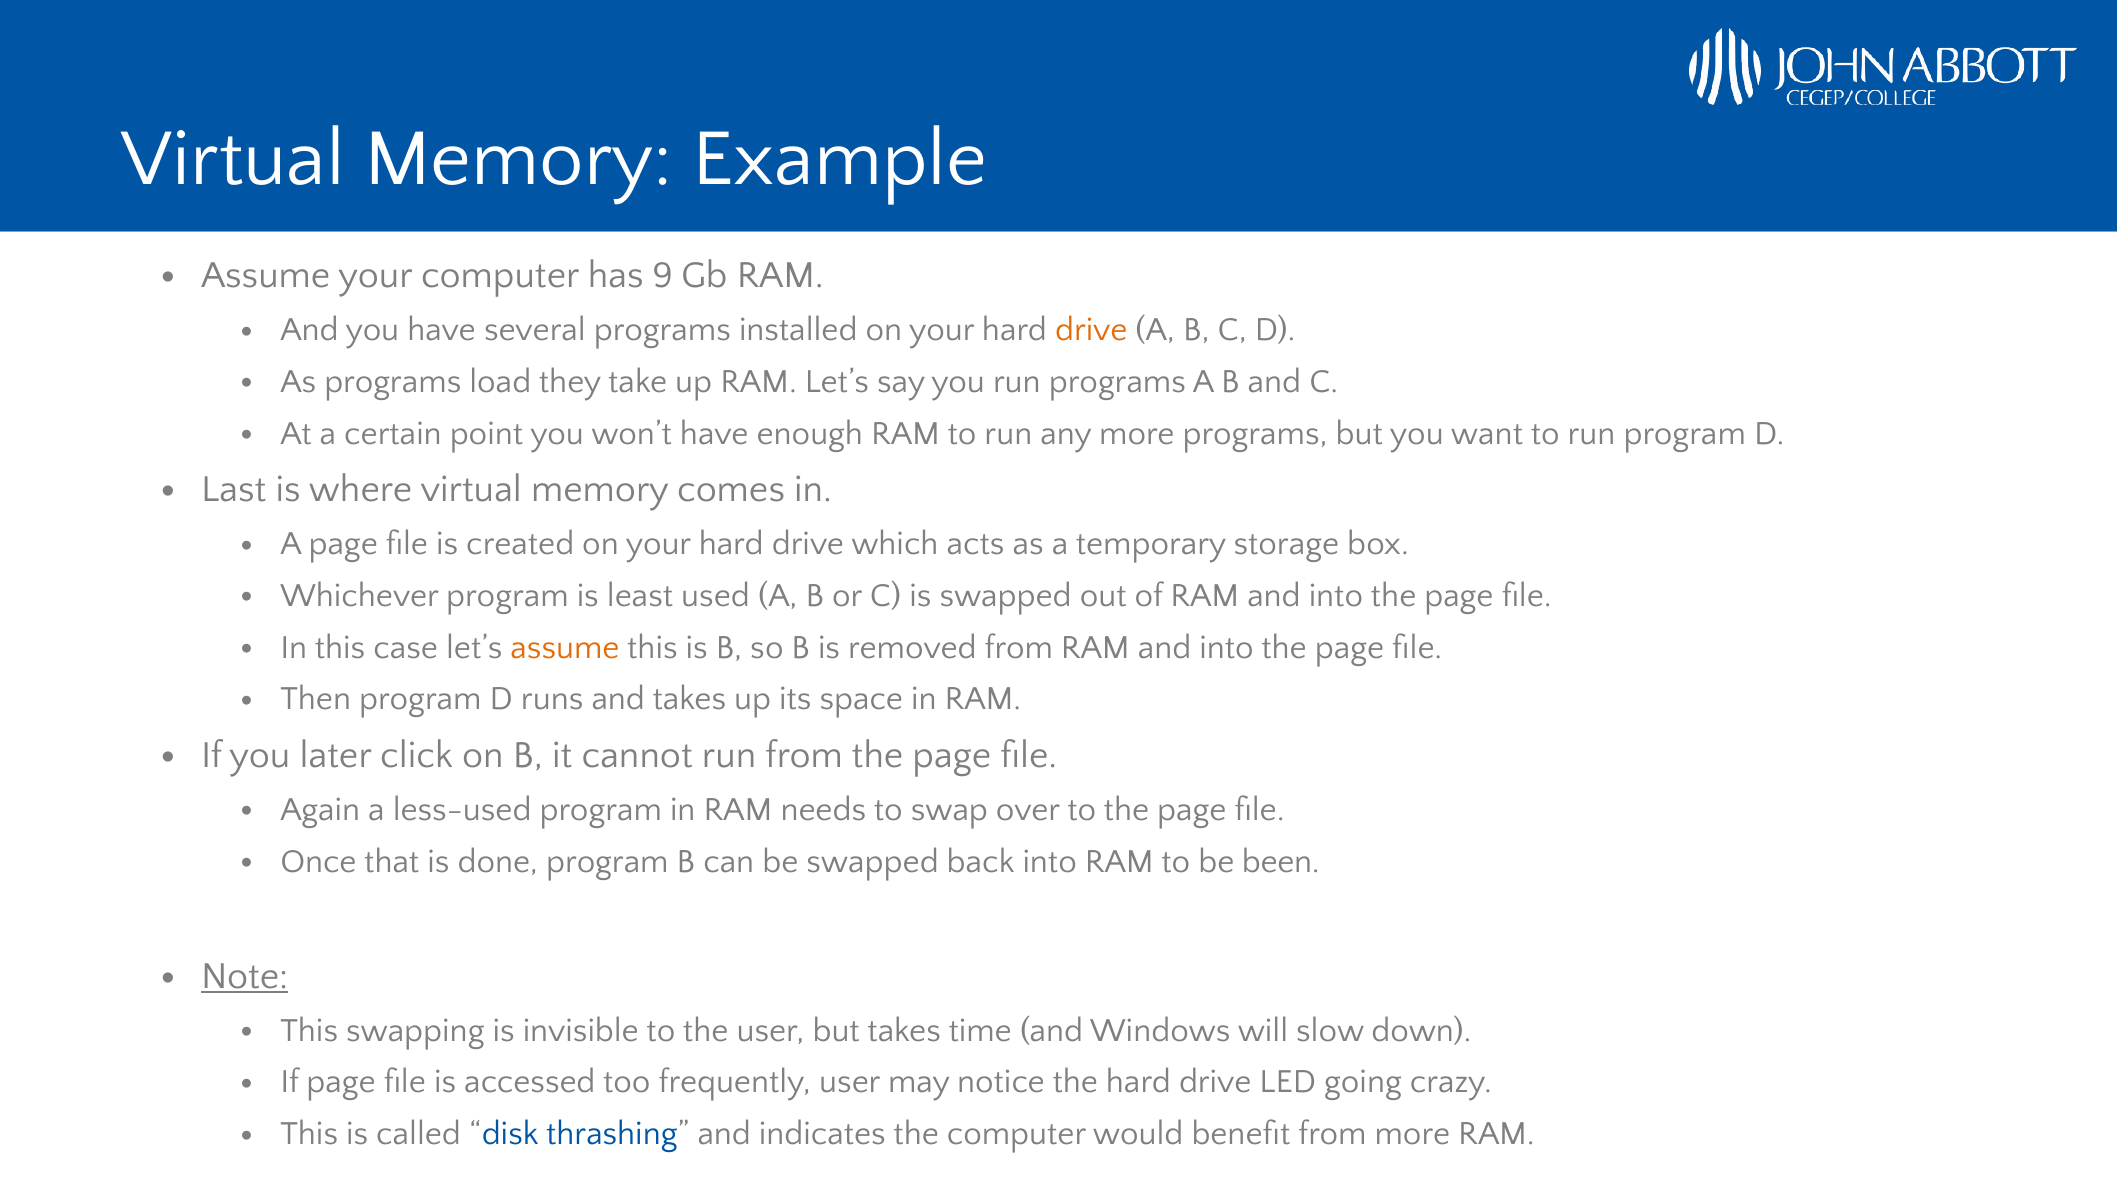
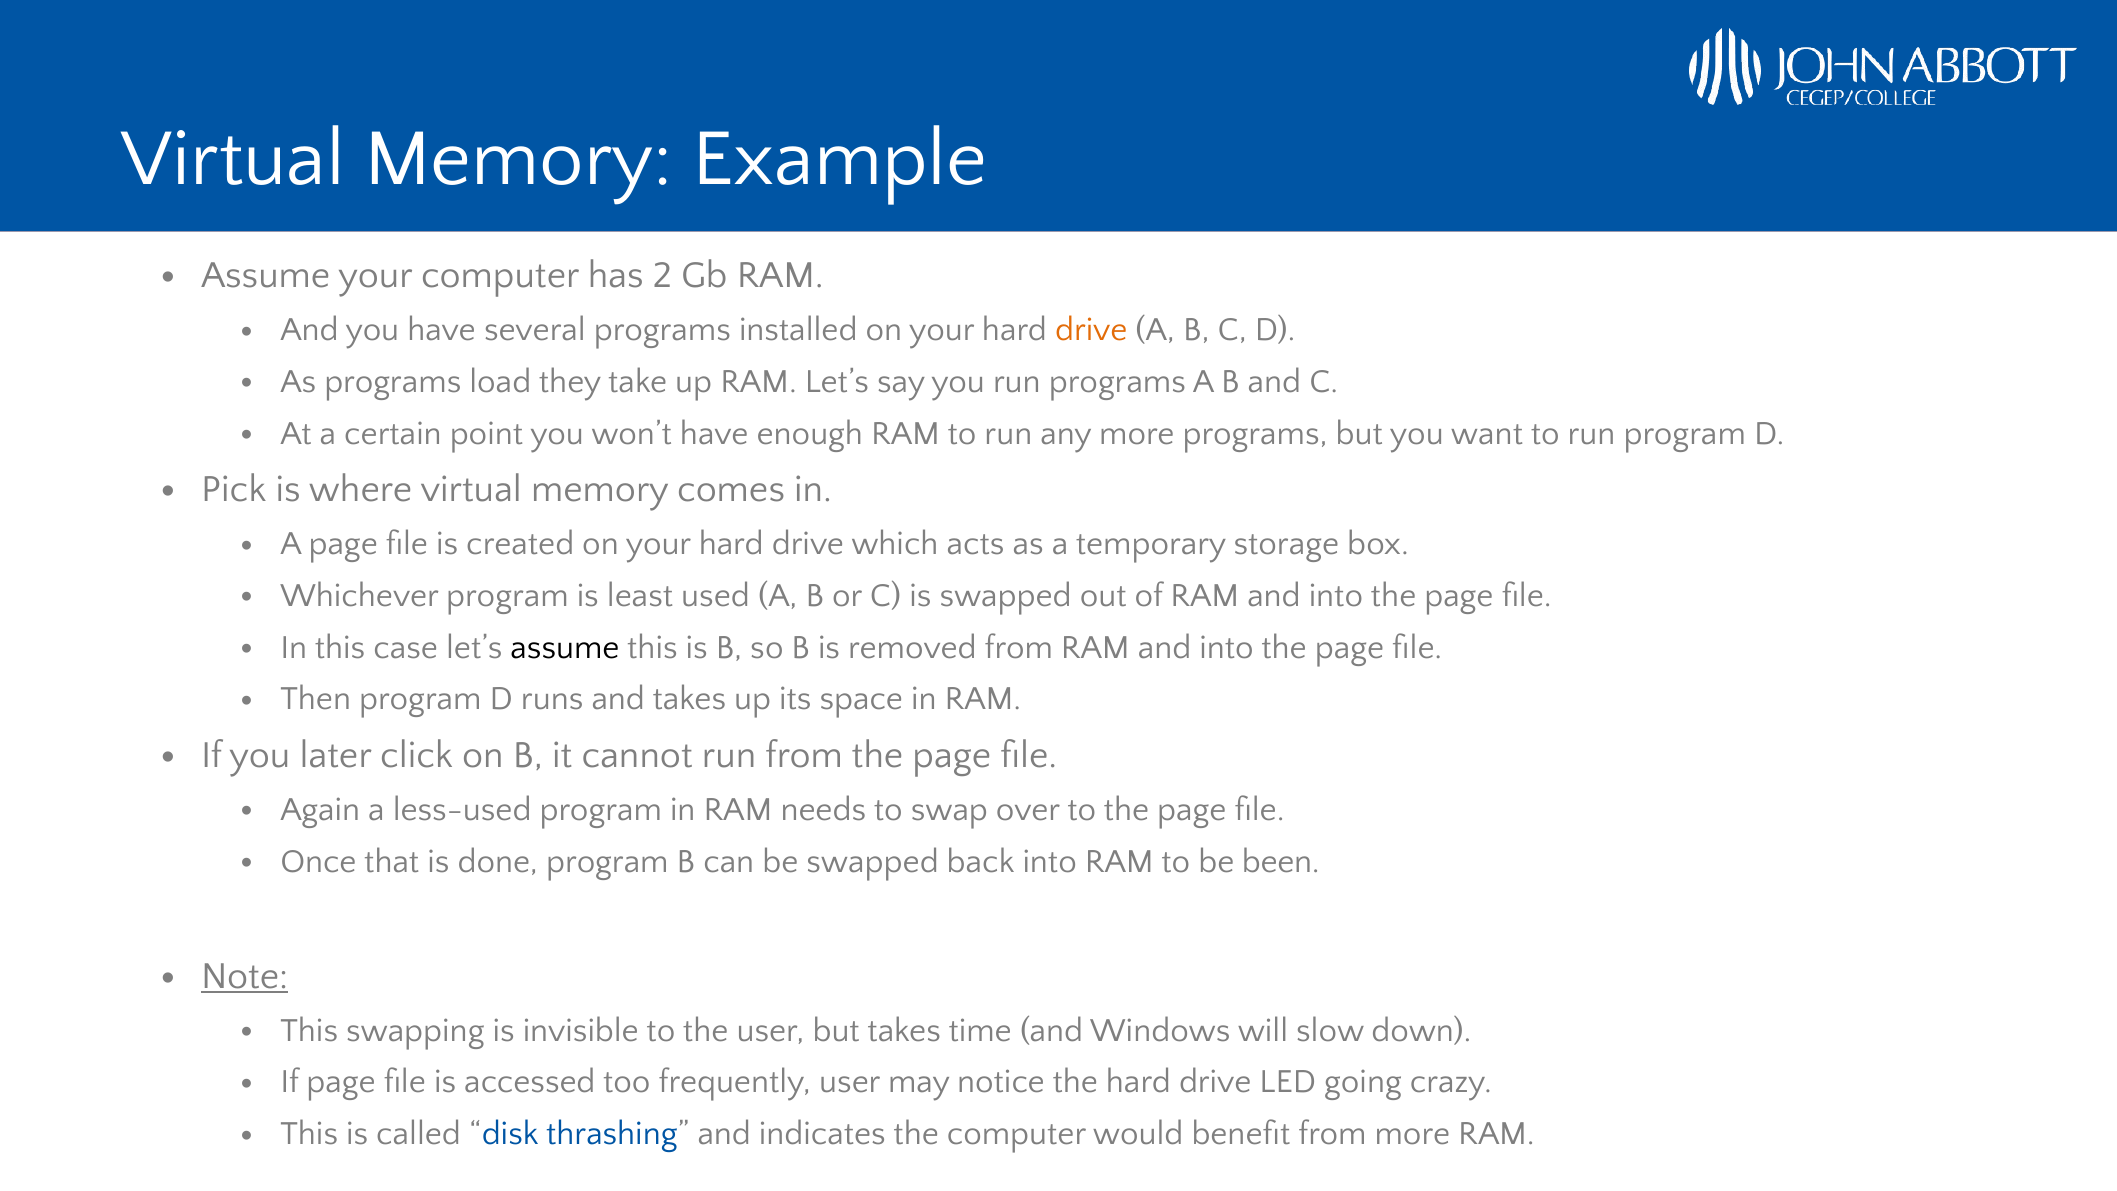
9: 9 -> 2 (662, 275)
Last: Last -> Pick (234, 489)
assume colour: orange -> black (565, 647)
